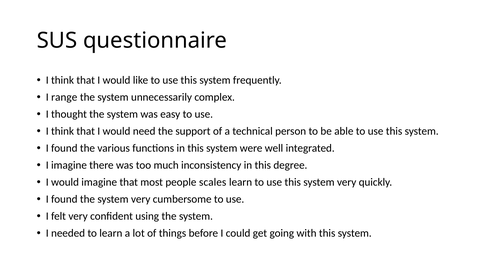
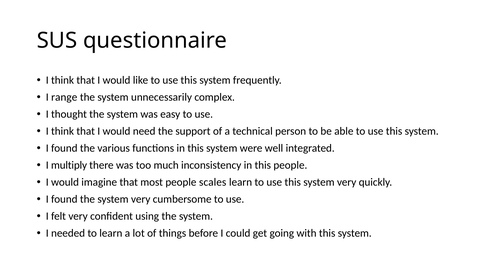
I imagine: imagine -> multiply (69, 165)
this degree: degree -> people (290, 165)
